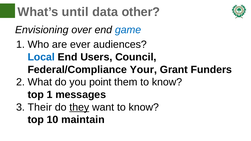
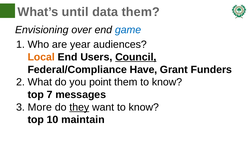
data other: other -> them (141, 12)
ever: ever -> year (80, 45)
Local colour: blue -> orange (41, 57)
Council underline: none -> present (136, 57)
Your: Your -> Have (143, 70)
top 1: 1 -> 7 (50, 95)
Their: Their -> More (40, 107)
